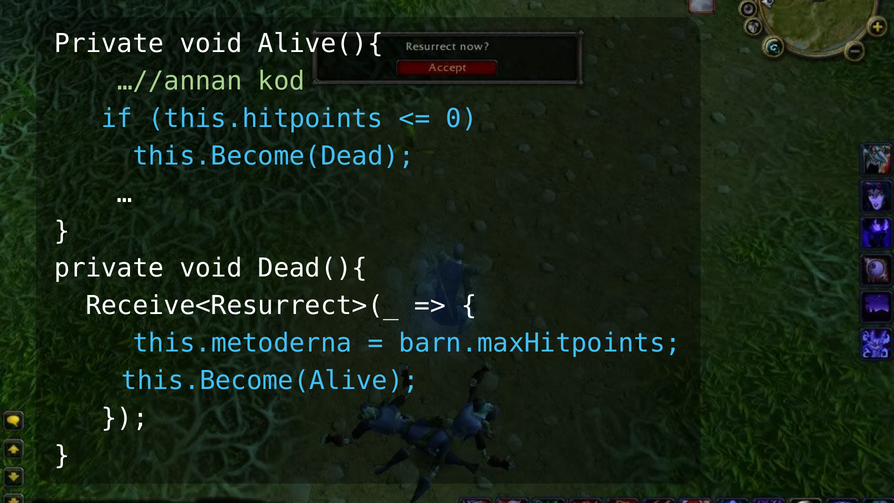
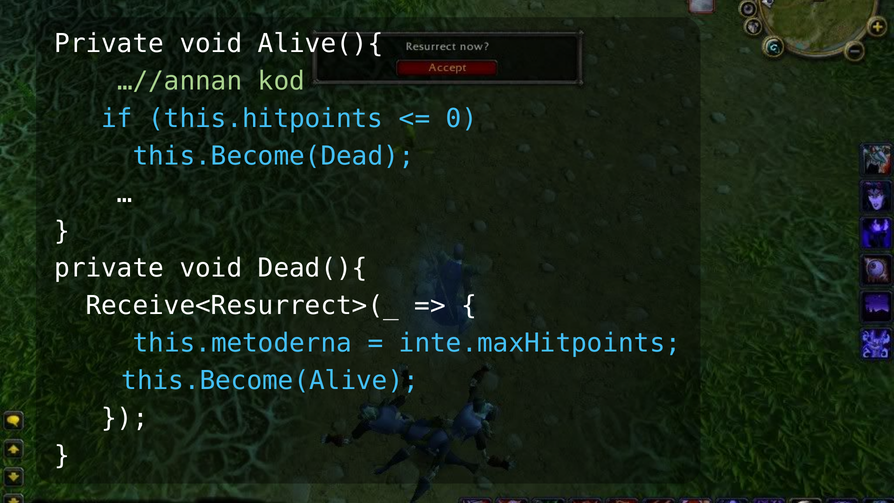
barn.maxHitpoints: barn.maxHitpoints -> inte.maxHitpoints (540, 343)
